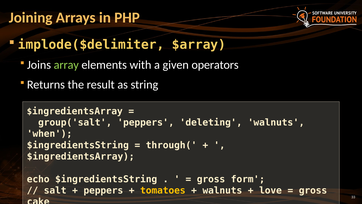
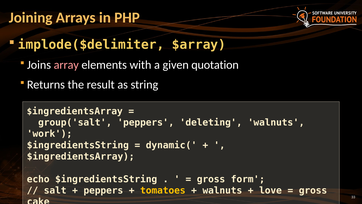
array colour: light green -> pink (66, 65)
operators: operators -> quotation (215, 65)
when: when -> work (50, 134)
through(: through( -> dynamic( (171, 145)
